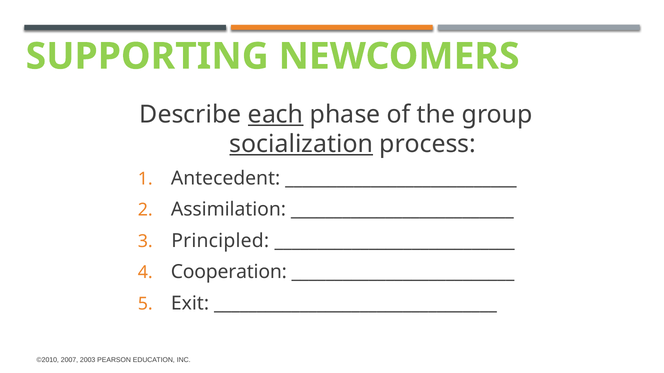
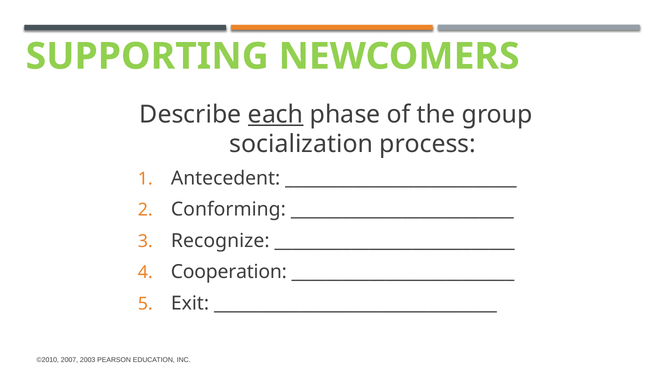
socialization underline: present -> none (301, 144)
Assimilation: Assimilation -> Conforming (228, 210)
Principled: Principled -> Recognize (220, 241)
